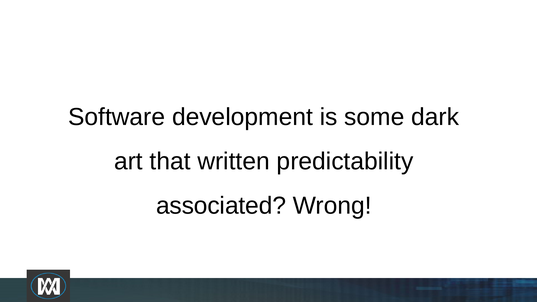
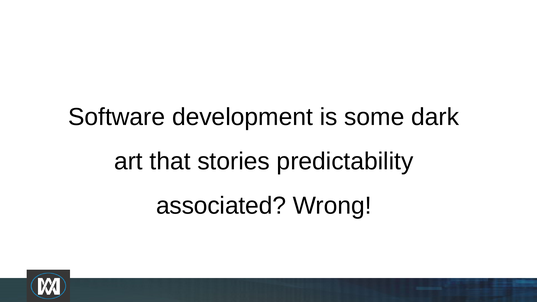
written: written -> stories (234, 161)
